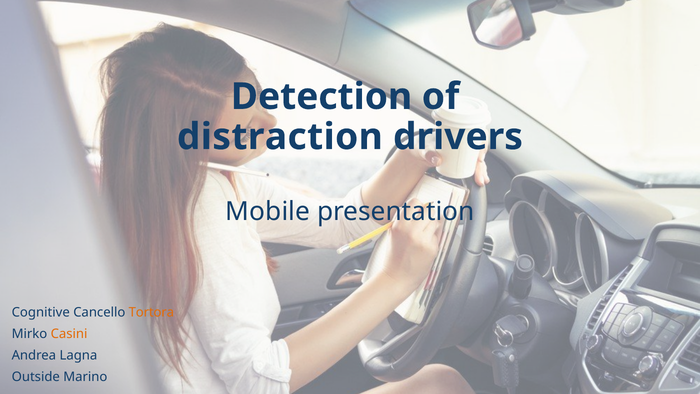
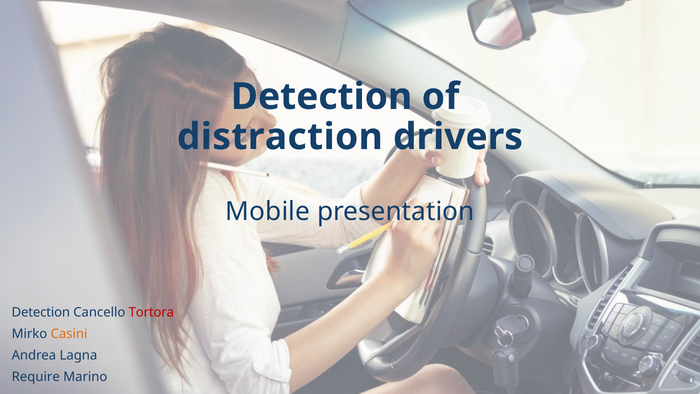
Cognitive: Cognitive -> Detection (41, 312)
Tortora colour: orange -> red (151, 312)
Outside: Outside -> Require (36, 377)
